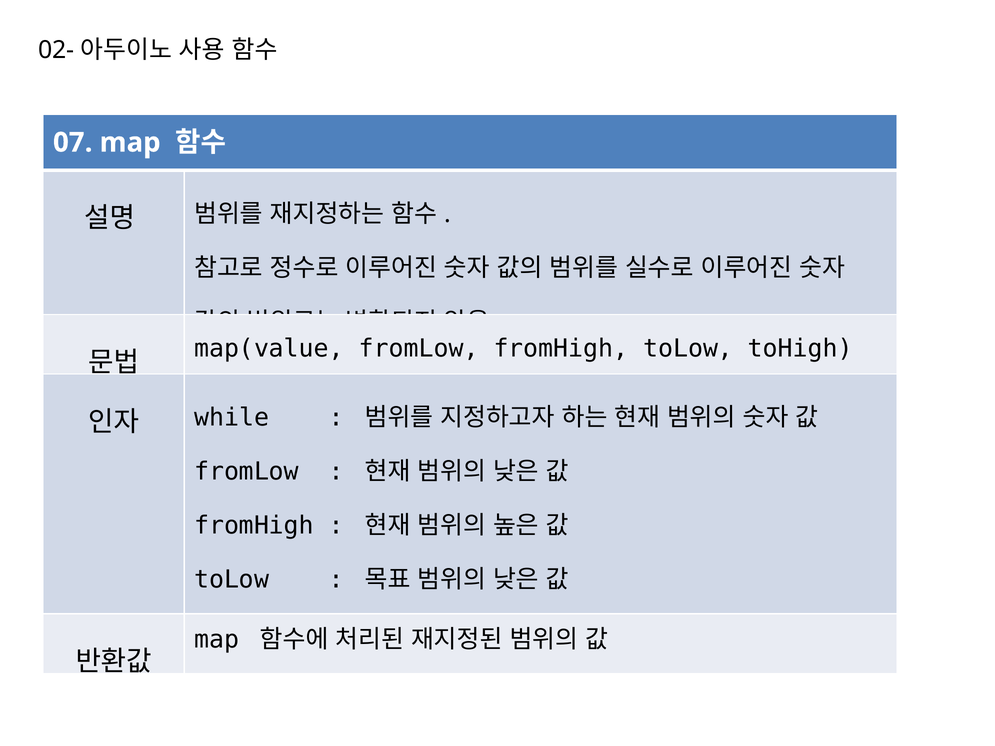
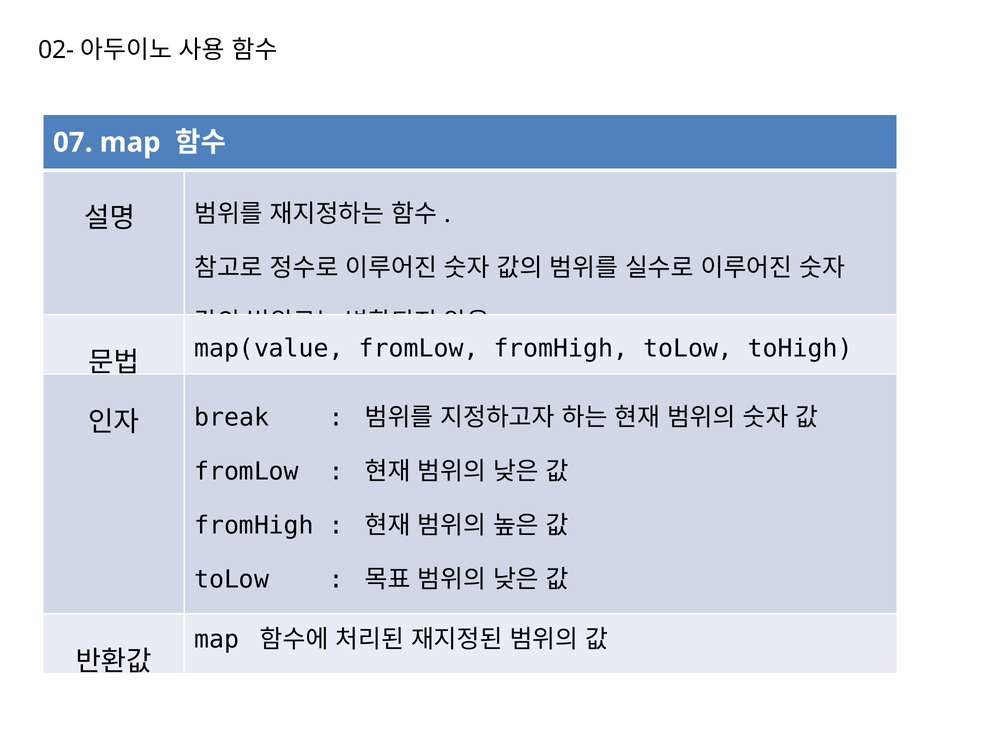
while: while -> break (232, 418)
